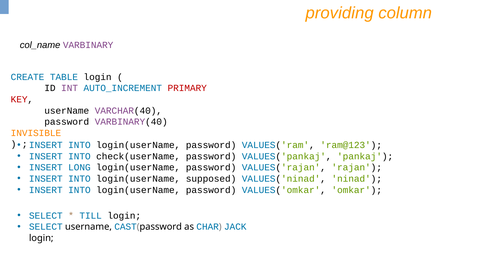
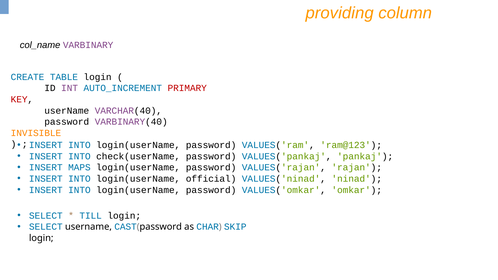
LONG: LONG -> MAPS (79, 168)
supposed: supposed -> official (211, 179)
JACK: JACK -> SKIP (235, 227)
